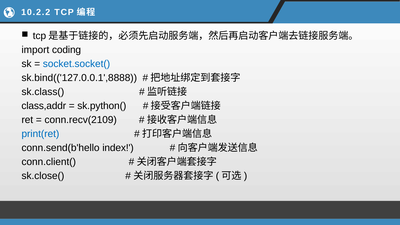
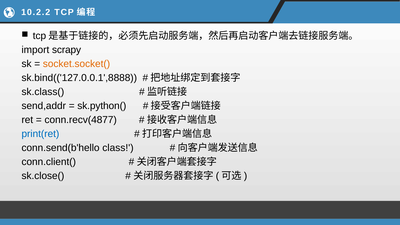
coding: coding -> scrapy (67, 50)
socket.socket( colour: blue -> orange (76, 64)
class,addr: class,addr -> send,addr (44, 106)
conn.recv(2109: conn.recv(2109 -> conn.recv(4877 (81, 120)
index: index -> class (118, 148)
